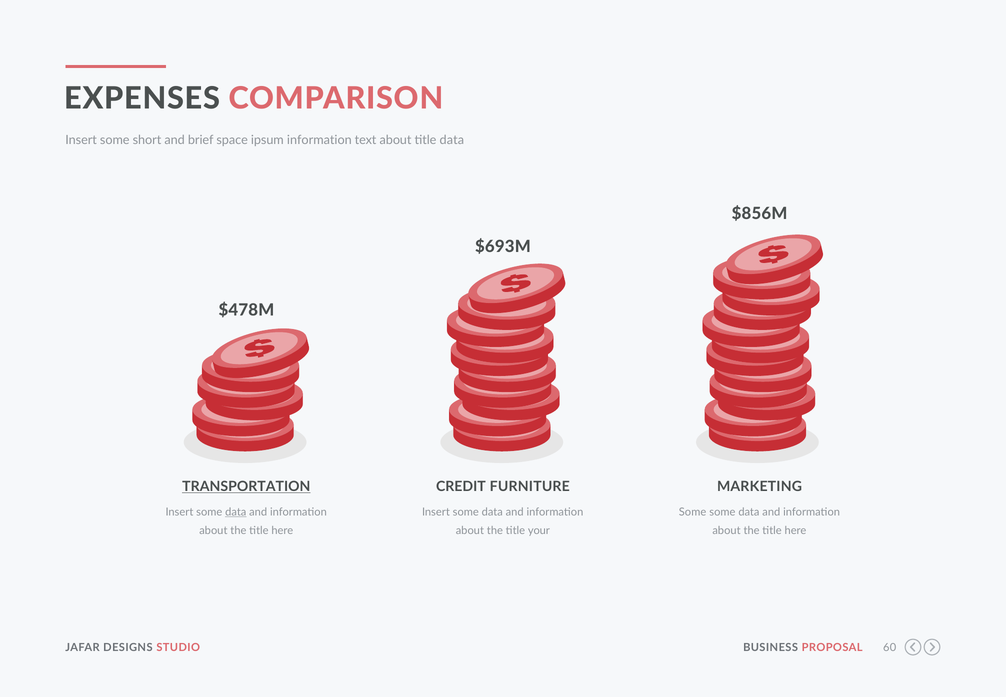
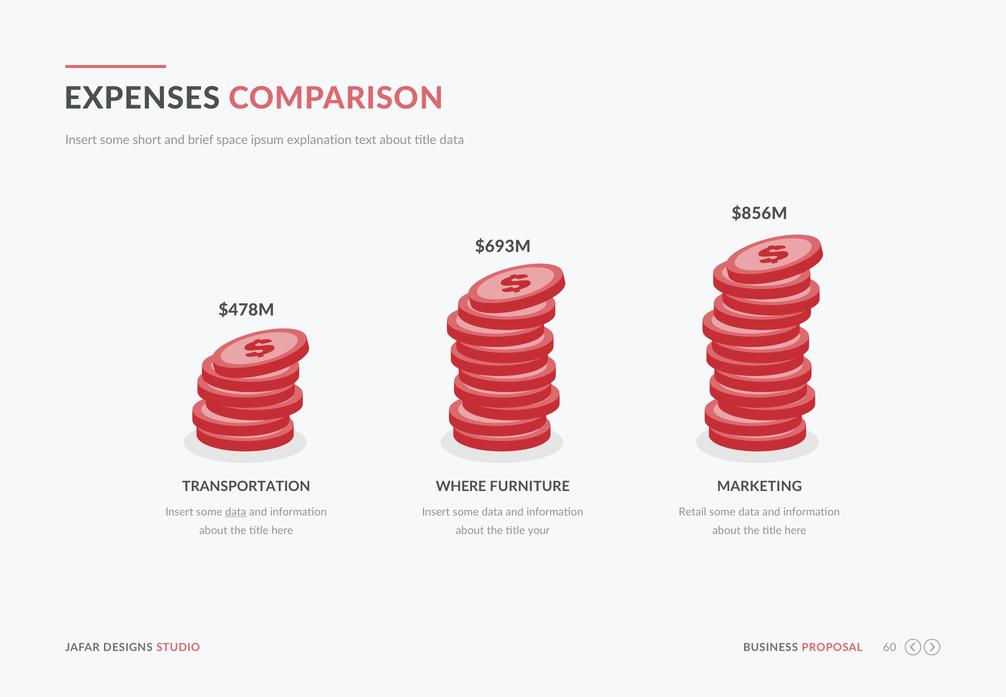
ipsum information: information -> explanation (319, 140)
TRANSPORTATION underline: present -> none (246, 486)
CREDIT: CREDIT -> WHERE (461, 486)
Some: Some -> Retail (693, 512)
